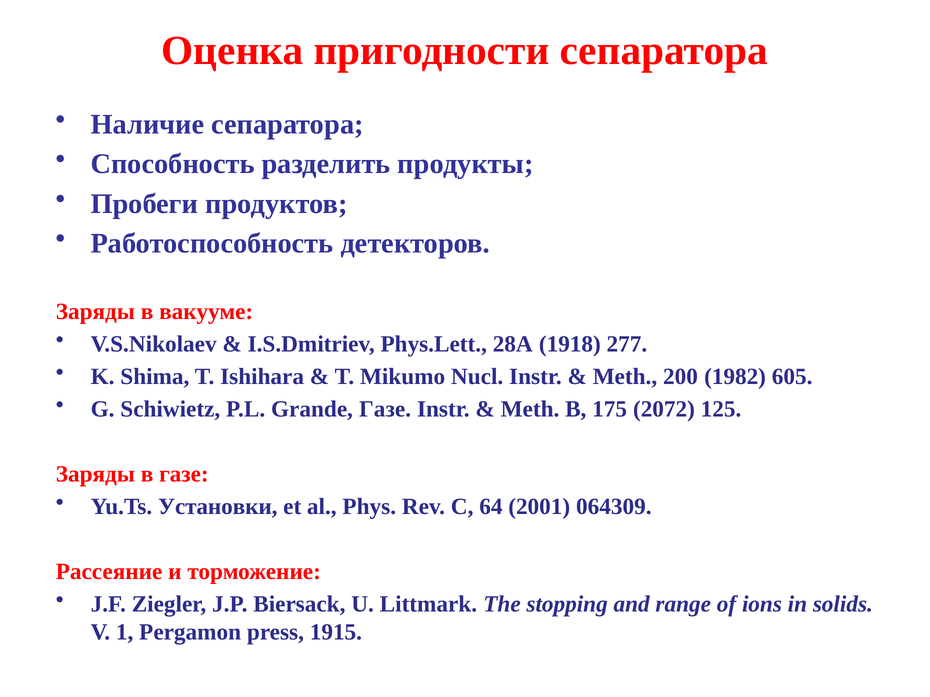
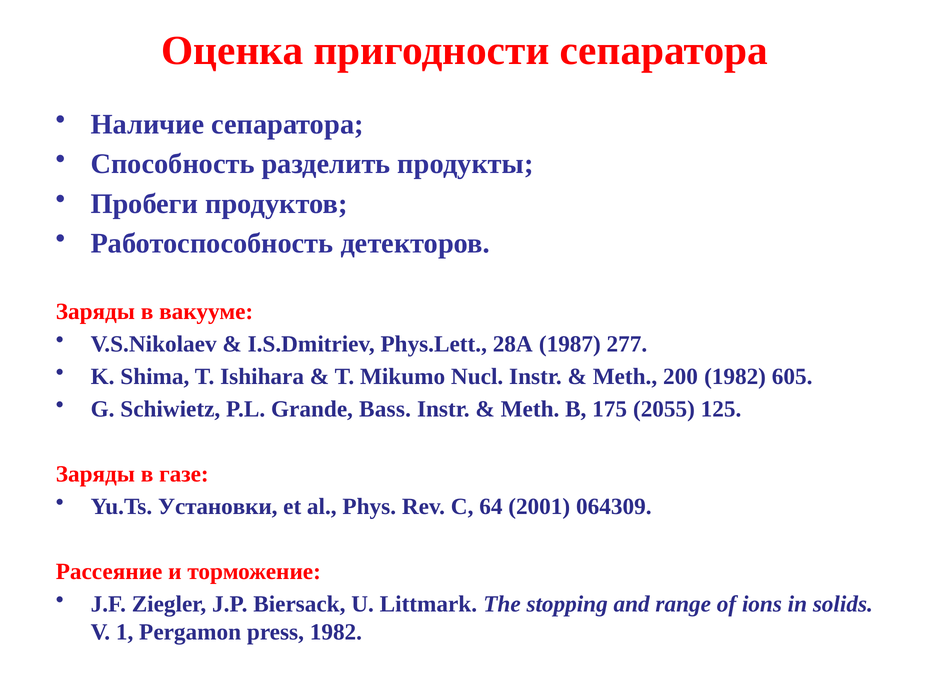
1918: 1918 -> 1987 (570, 344)
Grande Газе: Газе -> Bass (385, 409)
2072: 2072 -> 2055 (664, 409)
press 1915: 1915 -> 1982 (336, 632)
